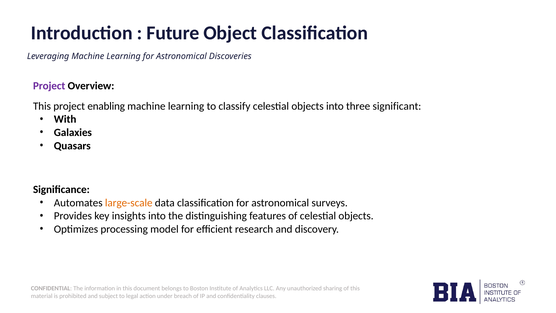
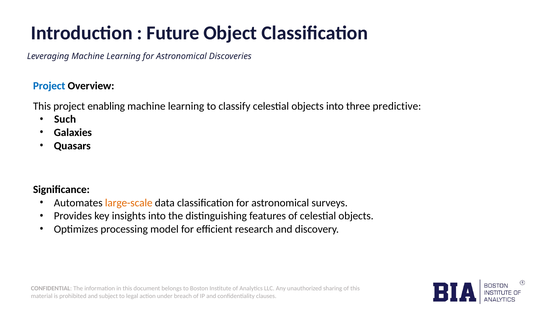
Project colour: purple -> blue (49, 86)
significant: significant -> predictive (397, 106)
With: With -> Such (65, 119)
